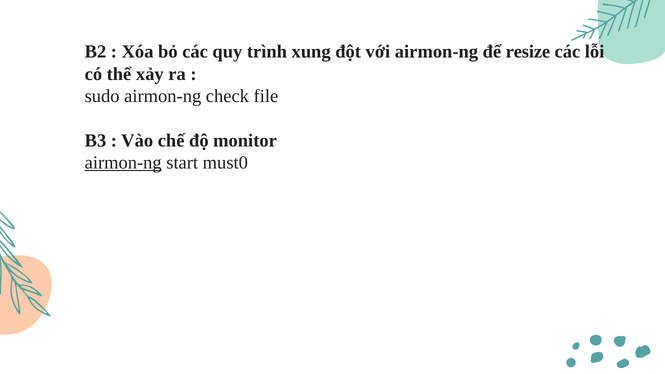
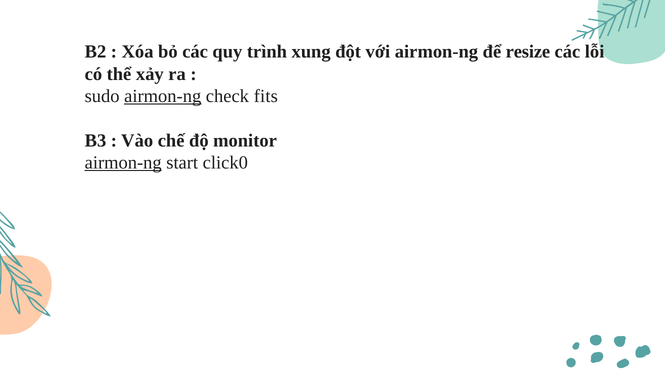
airmon-ng underline: none -> present (163, 96)
file: file -> fits (266, 96)
must0: must0 -> click0 (225, 163)
